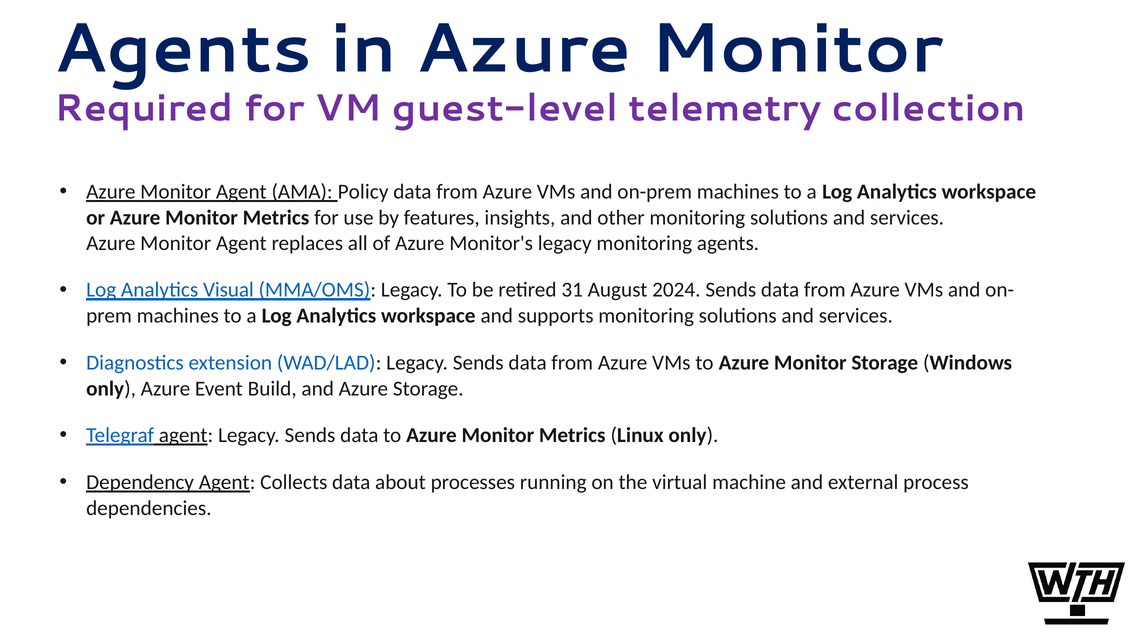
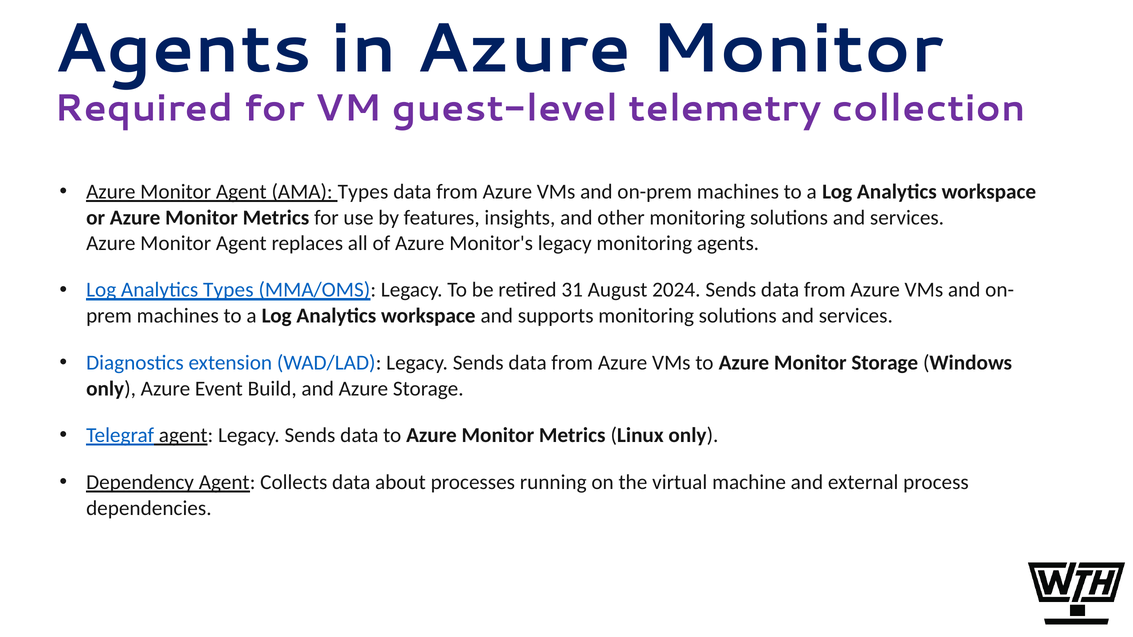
AMA Policy: Policy -> Types (363, 192)
Analytics Visual: Visual -> Types (228, 290)
